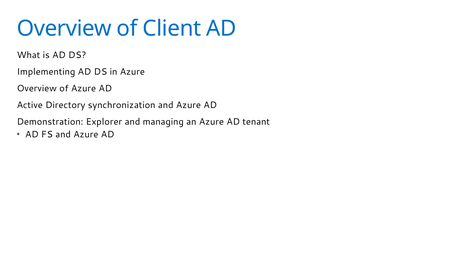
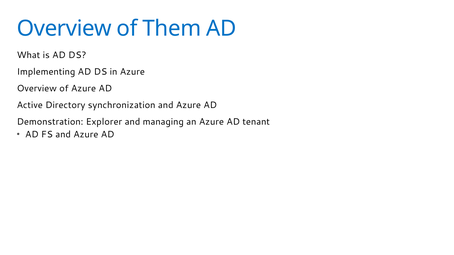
Client: Client -> Them (172, 29)
